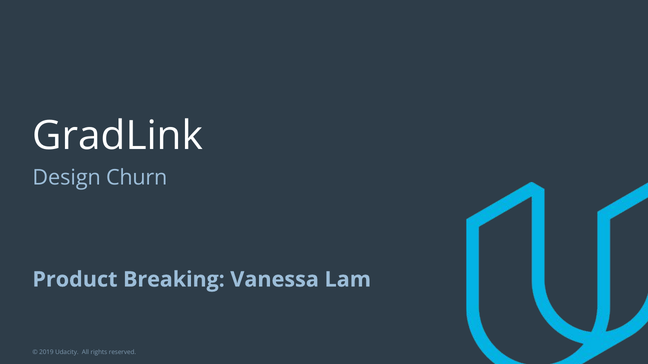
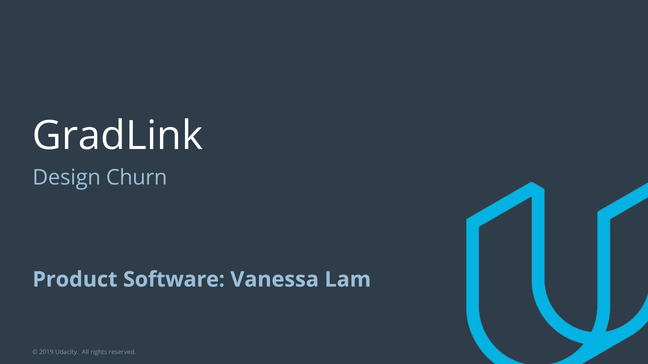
Breaking: Breaking -> Software (174, 280)
